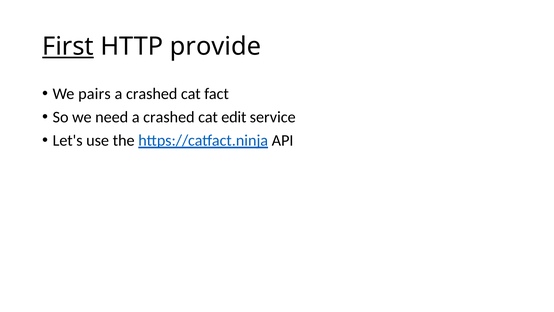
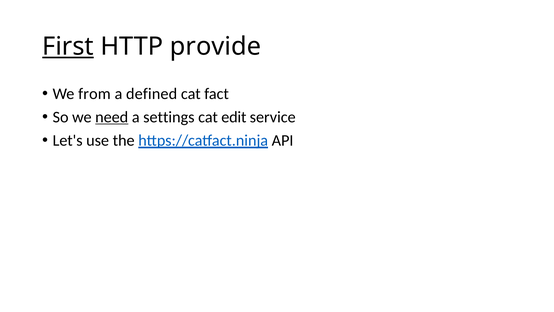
pairs: pairs -> from (94, 94)
crashed: crashed -> defined (152, 94)
need underline: none -> present (112, 117)
crashed: crashed -> settings (169, 117)
